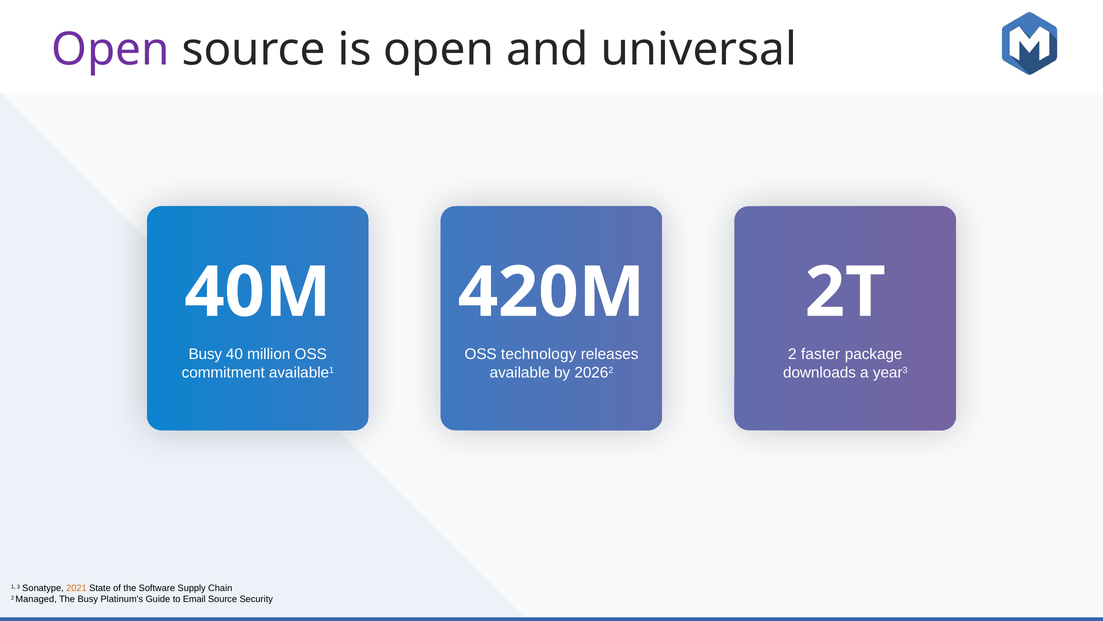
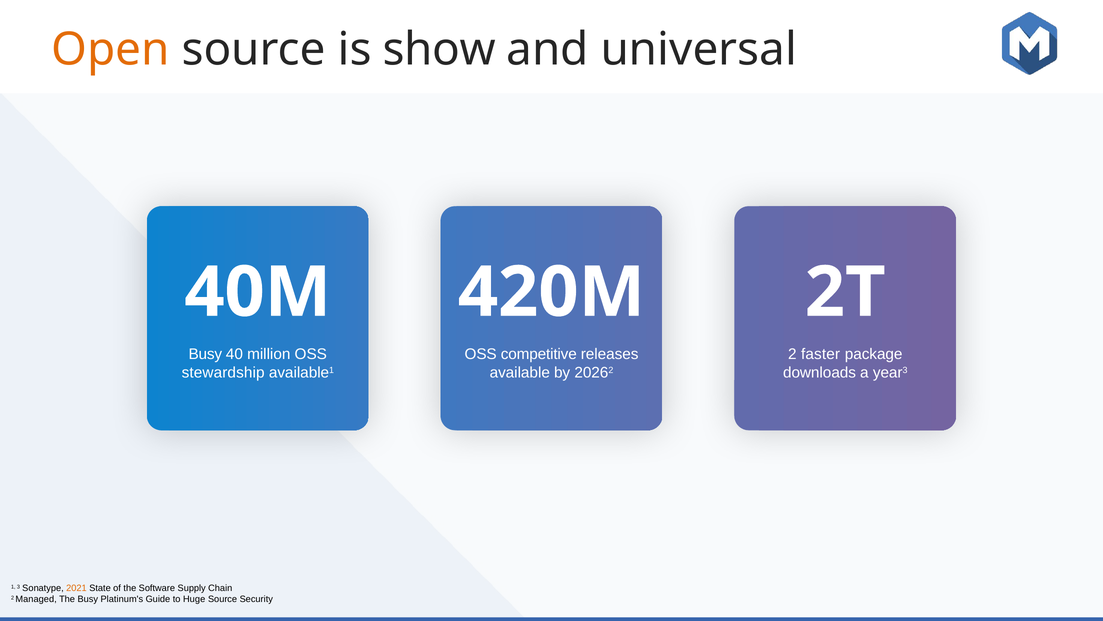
Open colour: purple -> orange (111, 49)
is open: open -> show (439, 49)
technology: technology -> competitive (539, 354)
commitment: commitment -> stewardship (223, 372)
Email: Email -> Huge (194, 599)
